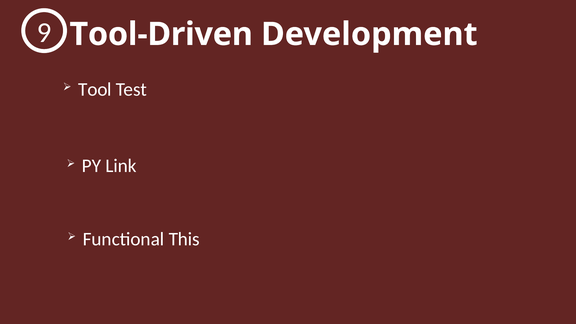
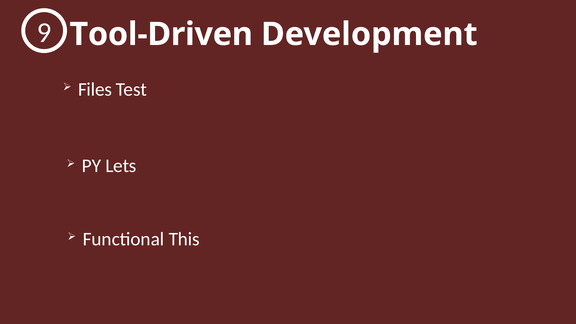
Tool: Tool -> Files (95, 89)
Link: Link -> Lets (121, 166)
